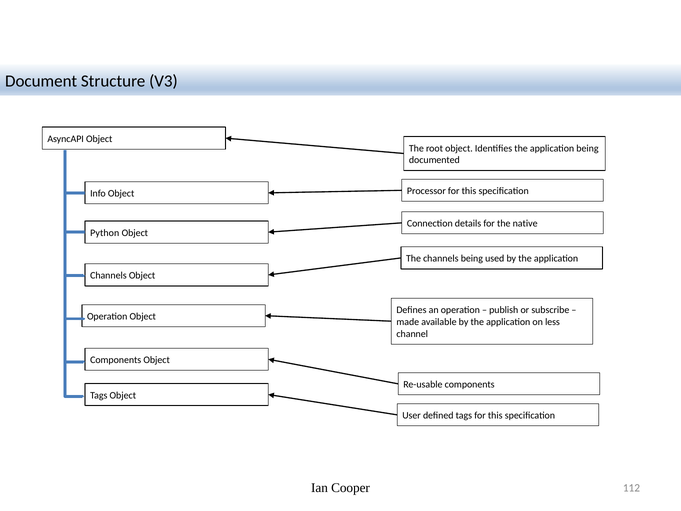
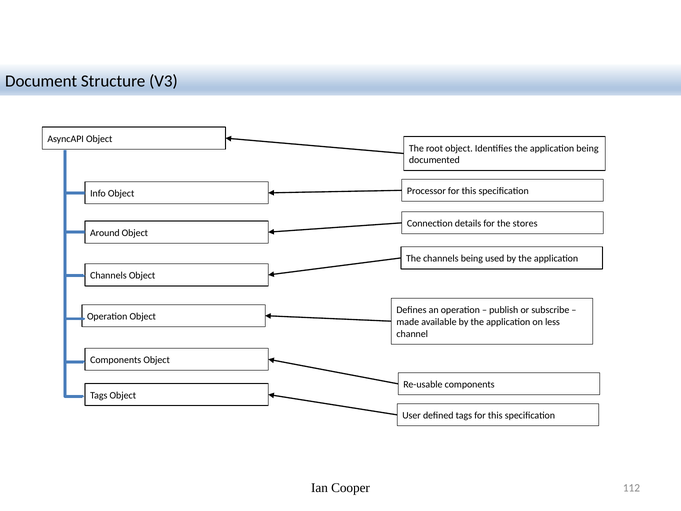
native: native -> stores (525, 223)
Python: Python -> Around (105, 233)
